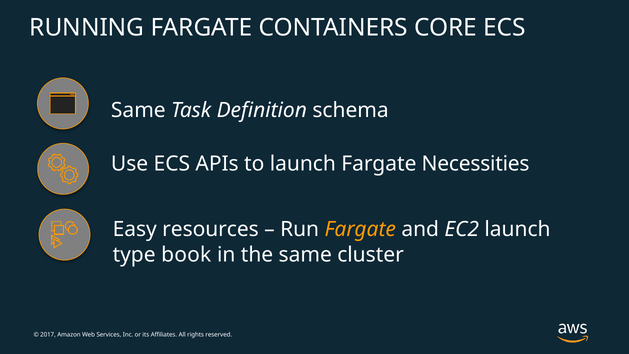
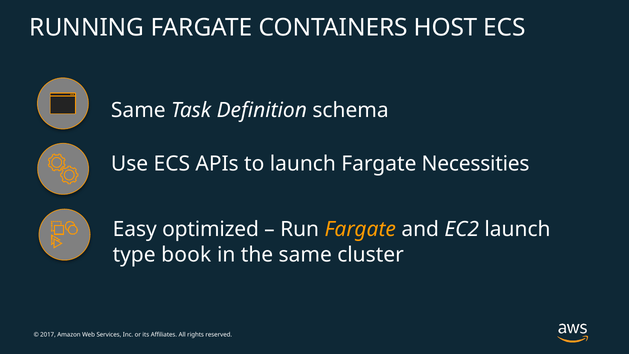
CORE: CORE -> HOST (446, 27)
resources: resources -> optimized (211, 229)
